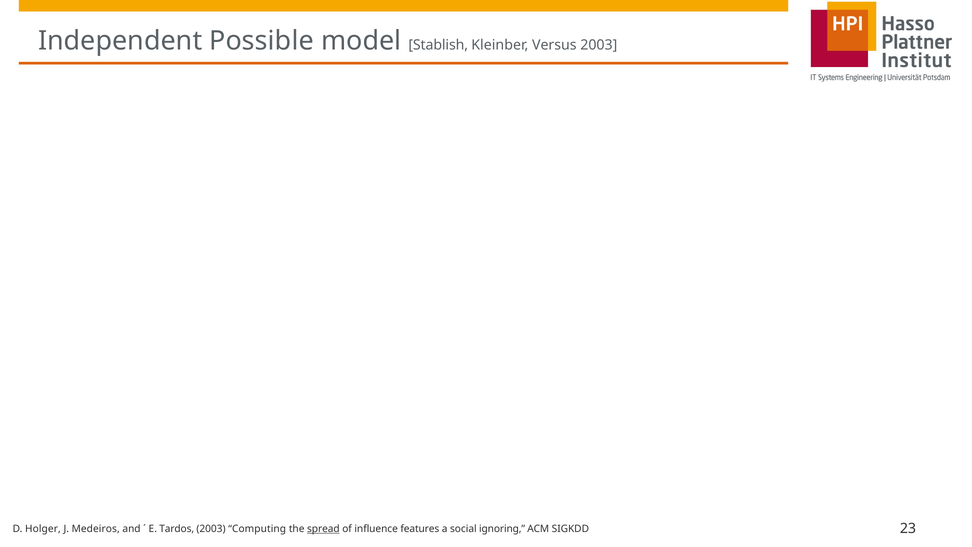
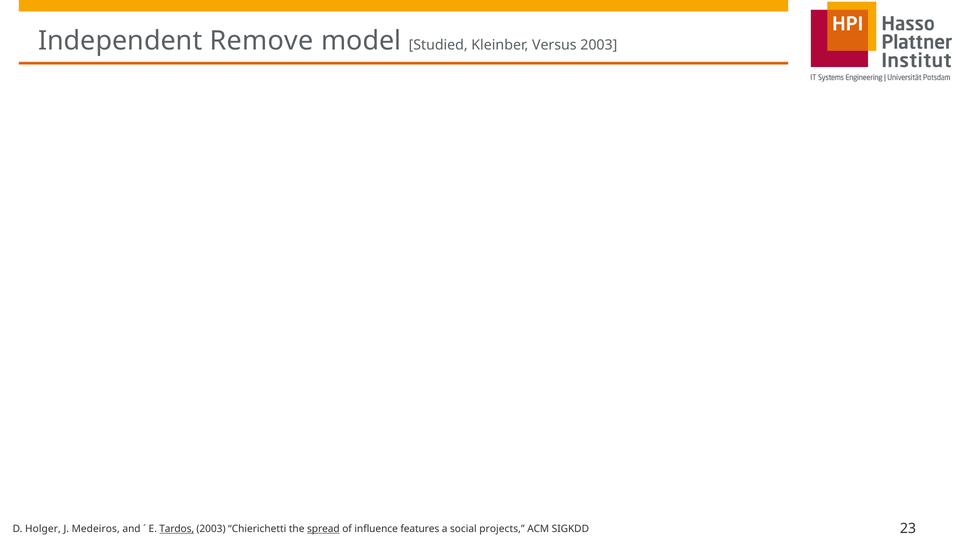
Possible: Possible -> Remove (261, 41)
Stablish: Stablish -> Studied (438, 45)
Tardos underline: none -> present (177, 529)
Computing: Computing -> Chierichetti (257, 529)
ignoring: ignoring -> projects (502, 529)
